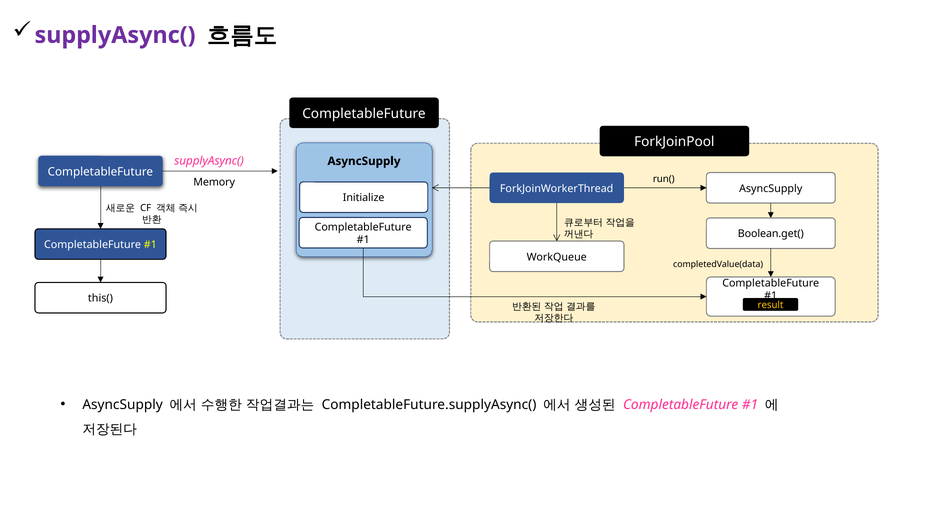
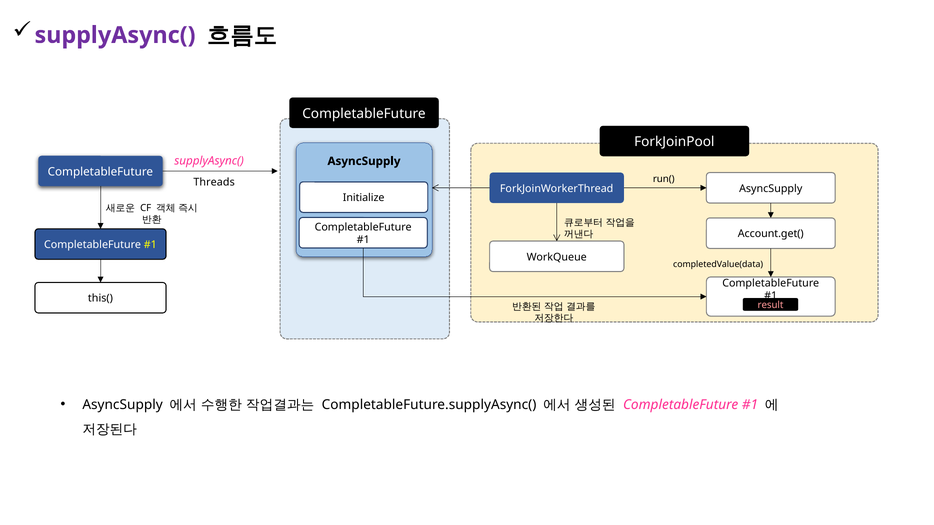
Memory: Memory -> Threads (214, 182)
Boolean.get(: Boolean.get( -> Account.get( (771, 234)
result colour: yellow -> pink (770, 305)
